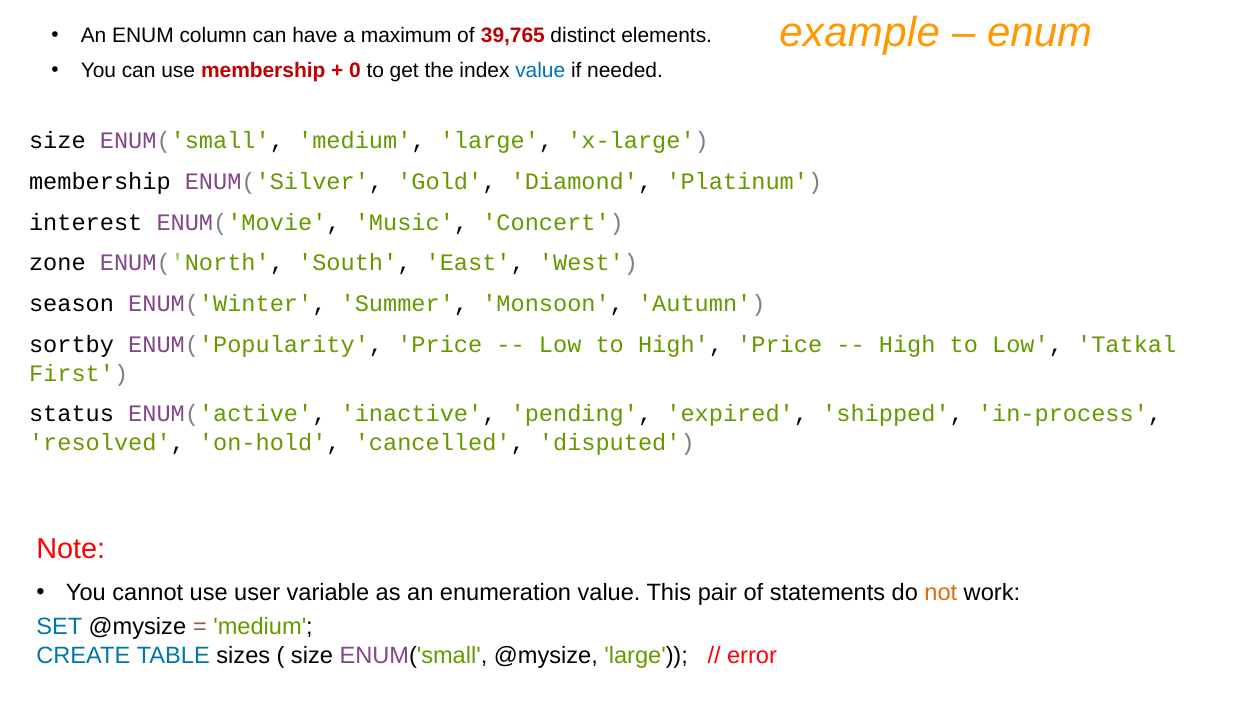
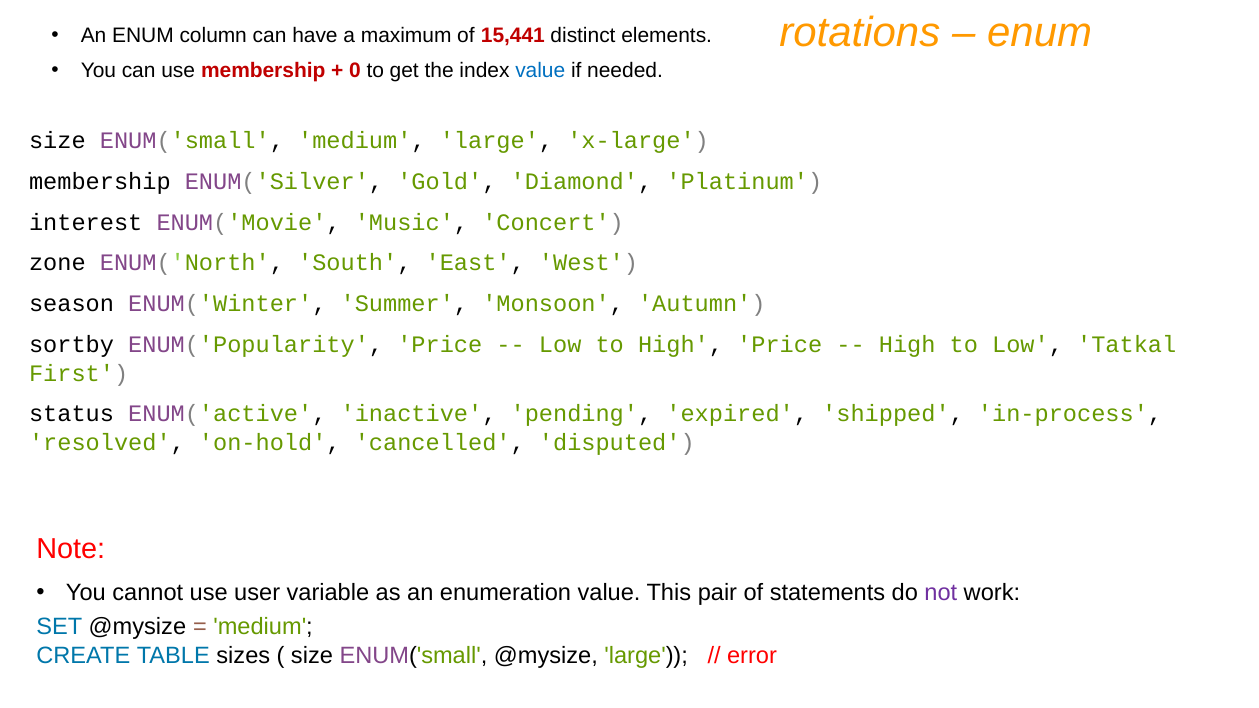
example: example -> rotations (860, 33)
39,765: 39,765 -> 15,441 (513, 36)
not colour: orange -> purple (941, 593)
